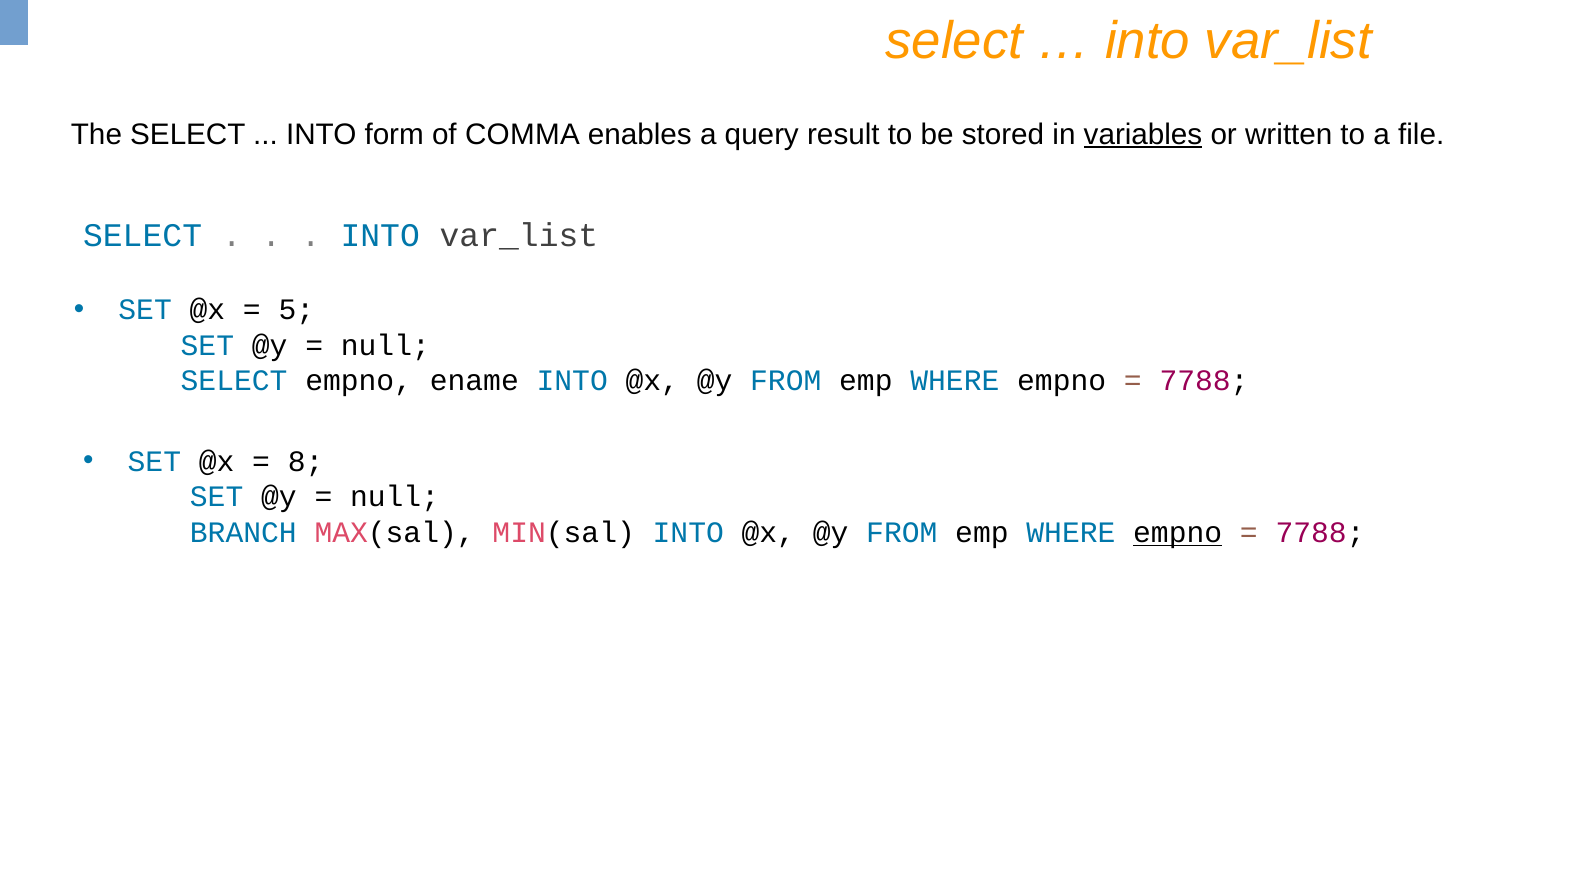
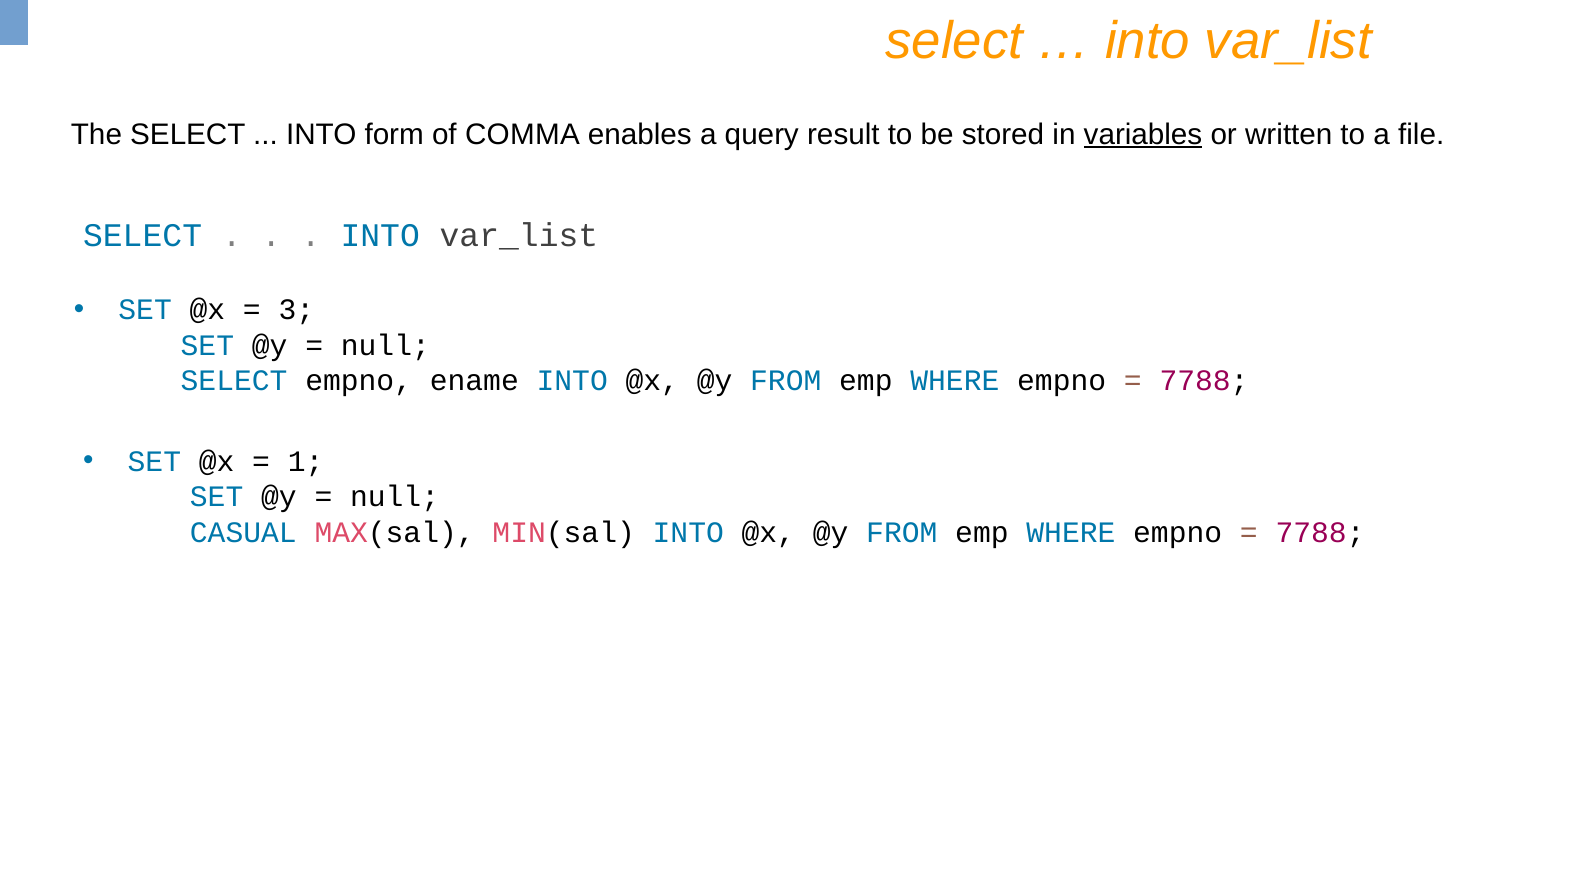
5: 5 -> 3 (296, 310)
8: 8 -> 1 (306, 462)
BRANCH: BRANCH -> CASUAL (243, 533)
empno underline: present -> none (1178, 533)
